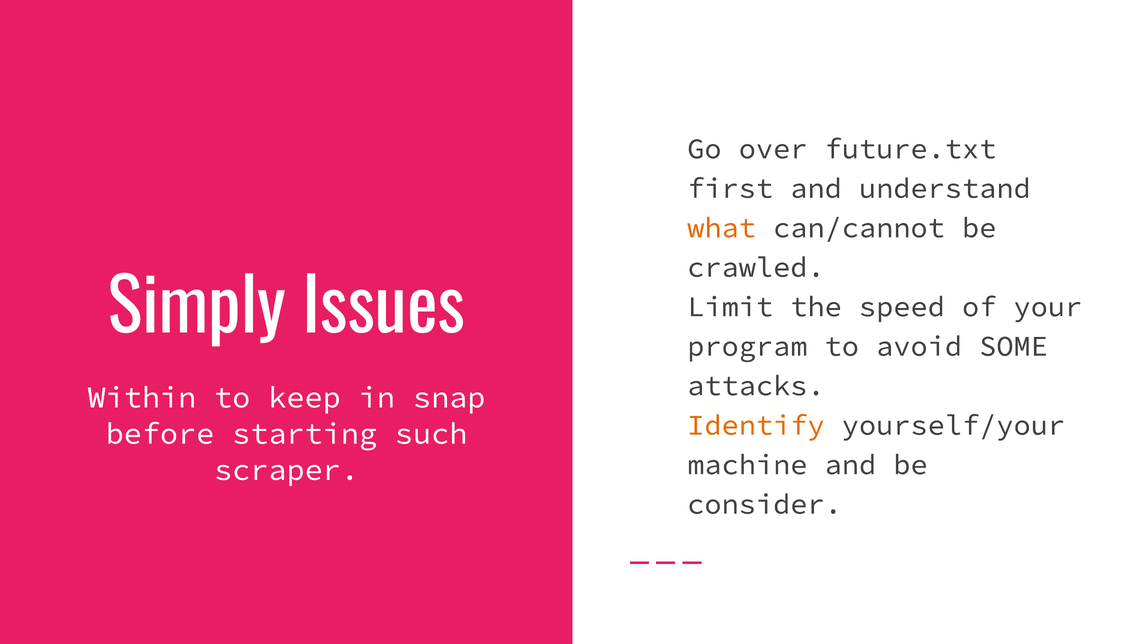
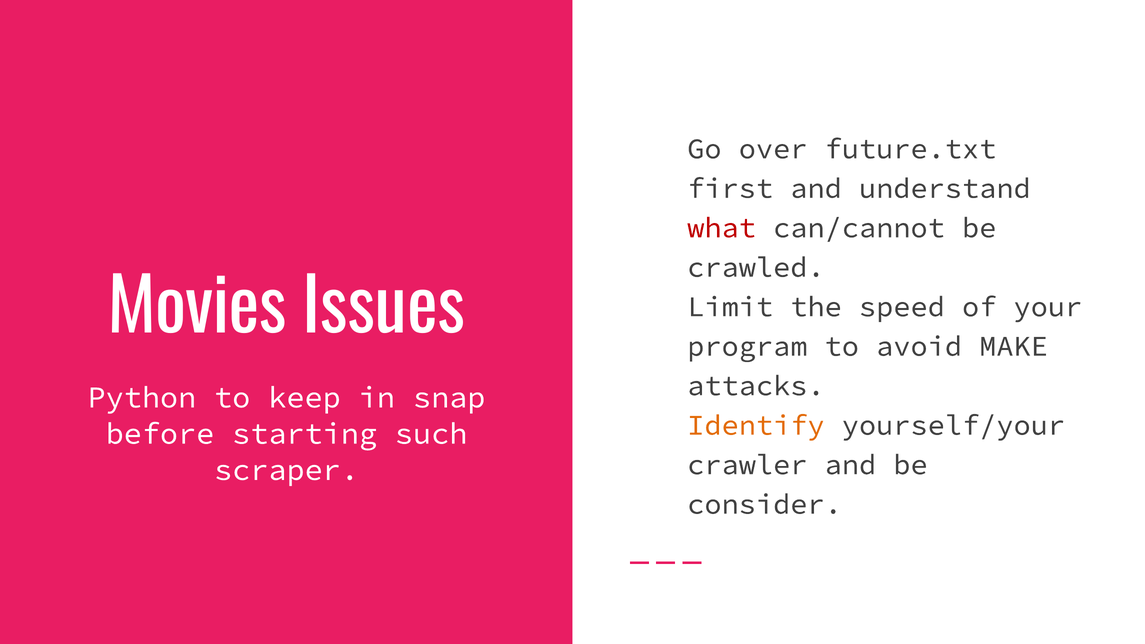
what colour: orange -> red (722, 228)
Simply: Simply -> Movies (197, 309)
SOME: SOME -> MAKE (1014, 346)
Within: Within -> Python (142, 398)
machine: machine -> crawler (747, 465)
